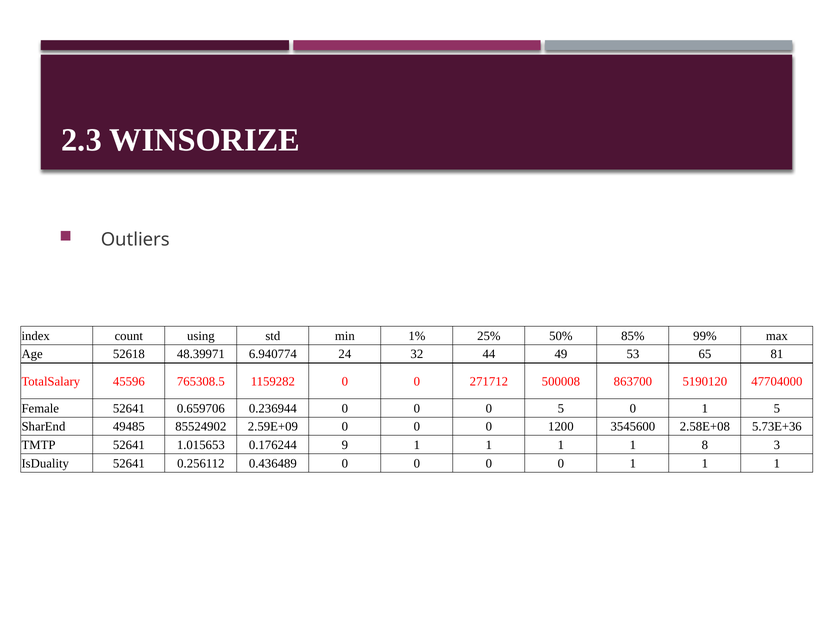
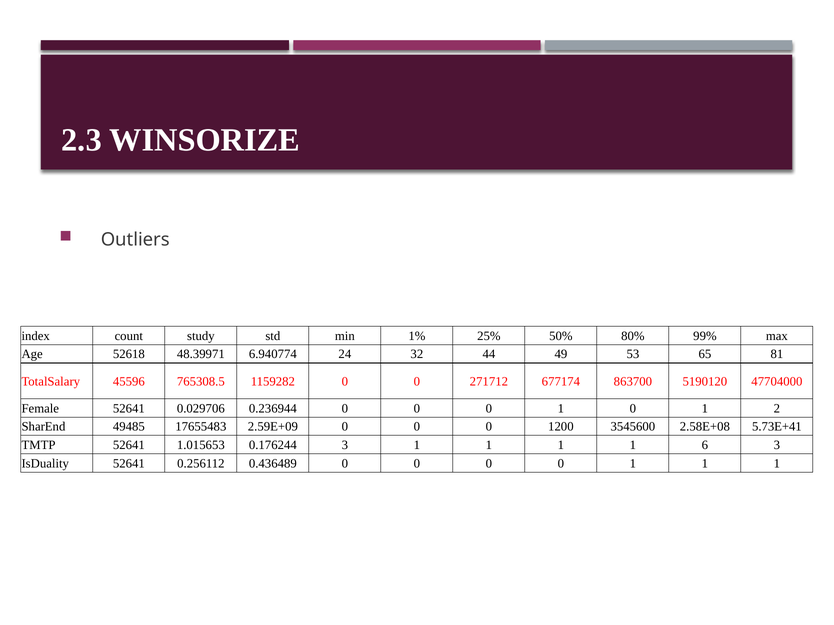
using: using -> study (201, 336)
85%: 85% -> 80% (633, 336)
500008: 500008 -> 677174 (561, 382)
0.659706: 0.659706 -> 0.029706 (201, 409)
5: 5 -> 1 (561, 409)
1 5: 5 -> 2 (777, 409)
85524902: 85524902 -> 17655483 (201, 427)
5.73E+36: 5.73E+36 -> 5.73E+41 (777, 427)
0.176244 9: 9 -> 3 (345, 445)
8: 8 -> 6 (705, 445)
